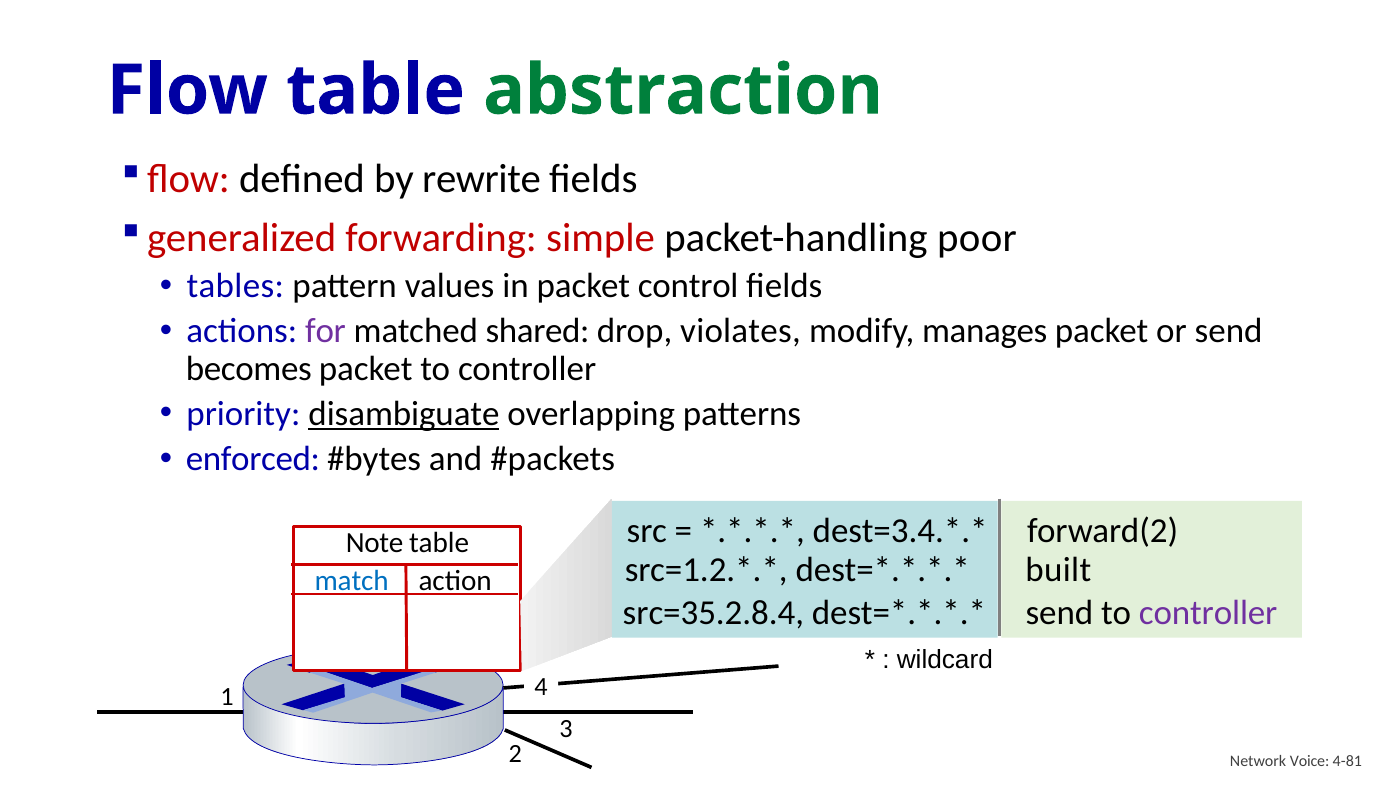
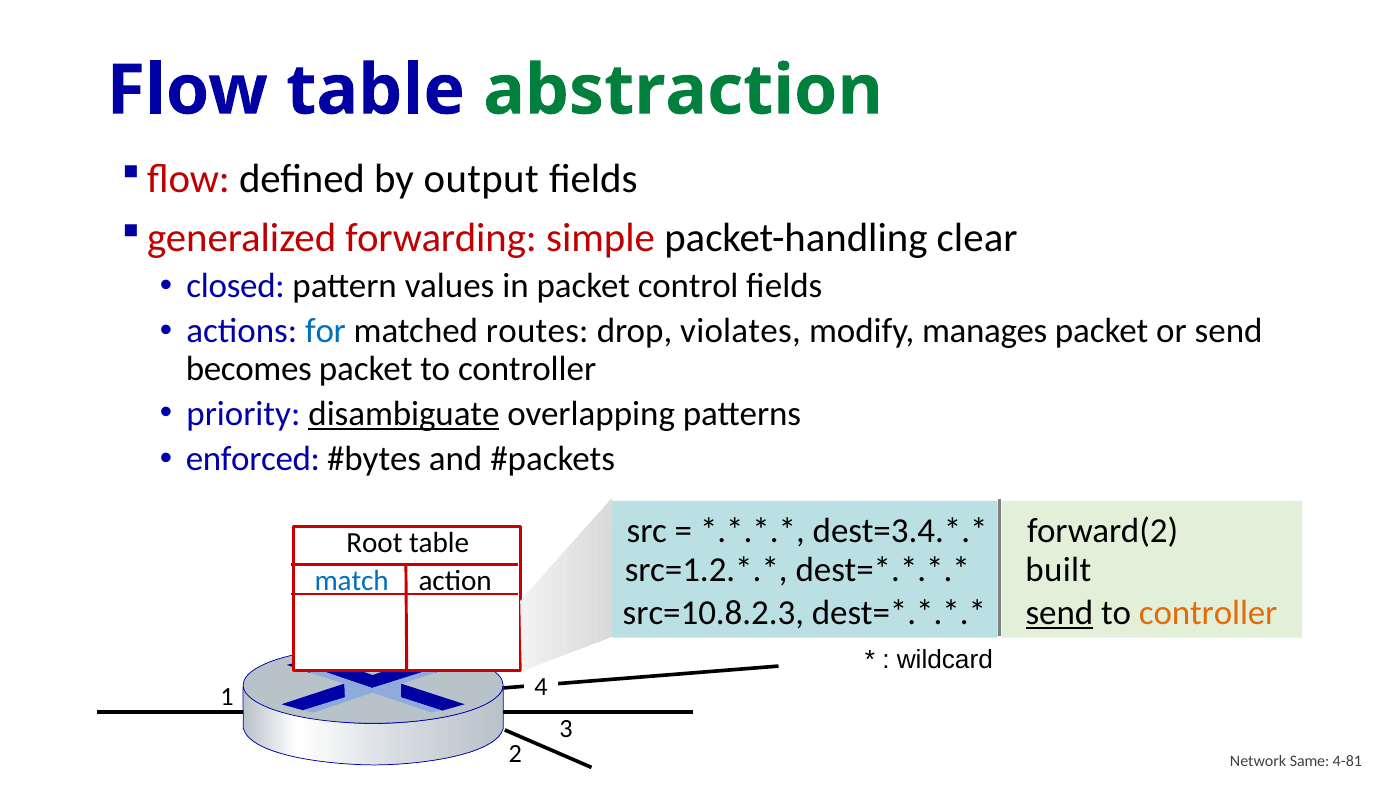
rewrite: rewrite -> output (481, 179)
poor: poor -> clear (977, 238)
tables: tables -> closed (236, 286)
for colour: purple -> blue (326, 331)
shared: shared -> routes (537, 331)
Note: Note -> Root (374, 543)
src=35.2.8.4: src=35.2.8.4 -> src=10.8.2.3 (713, 613)
send underline: none -> present (1059, 613)
controller colour: purple -> orange (1208, 613)
Voice: Voice -> Same (1310, 761)
